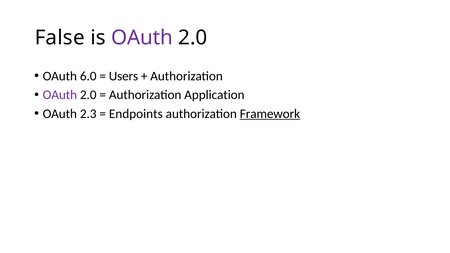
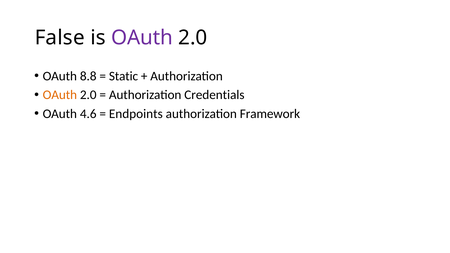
6.0: 6.0 -> 8.8 (88, 76)
Users: Users -> Static (123, 76)
OAuth colour: purple -> orange (60, 95)
Application: Application -> Credentials (214, 95)
2.3: 2.3 -> 4.6 (88, 114)
Framework underline: present -> none (270, 114)
